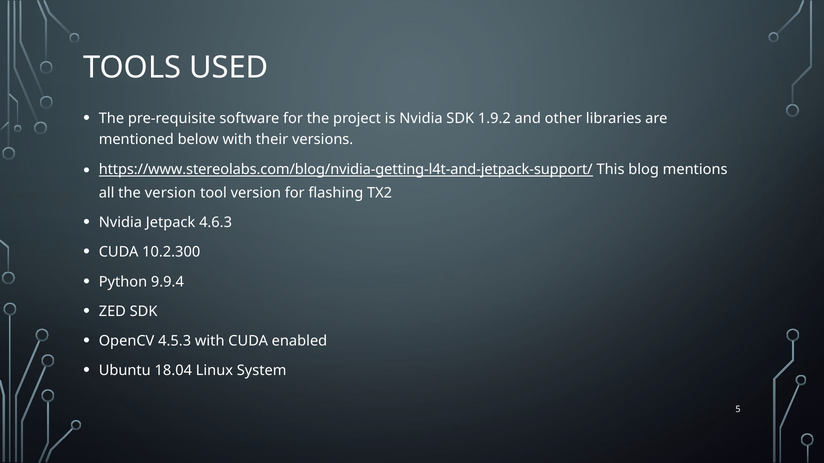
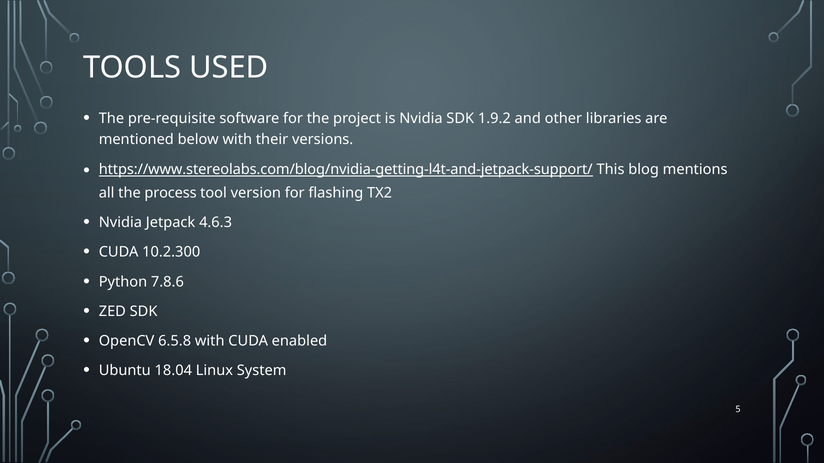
the version: version -> process (171, 193)
9.9.4: 9.9.4 -> 7.8.6 (167, 282)
4.5.3: 4.5.3 -> 6.5.8 (175, 341)
